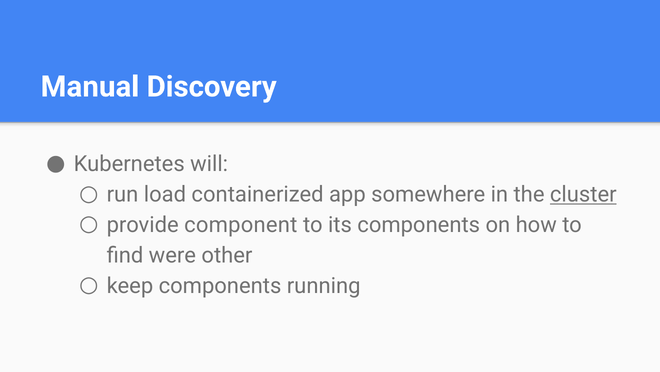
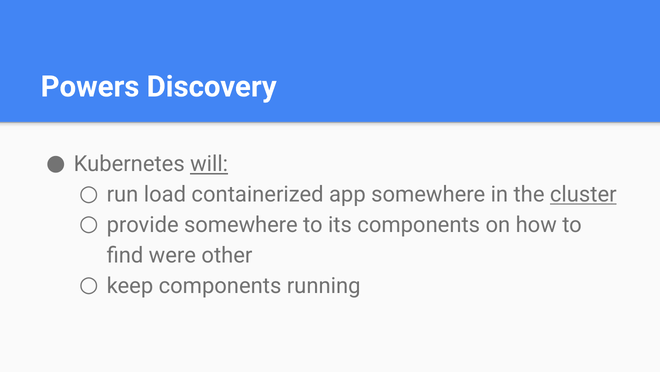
Manual: Manual -> Powers (90, 87)
will underline: none -> present (209, 164)
provide component: component -> somewhere (241, 225)
